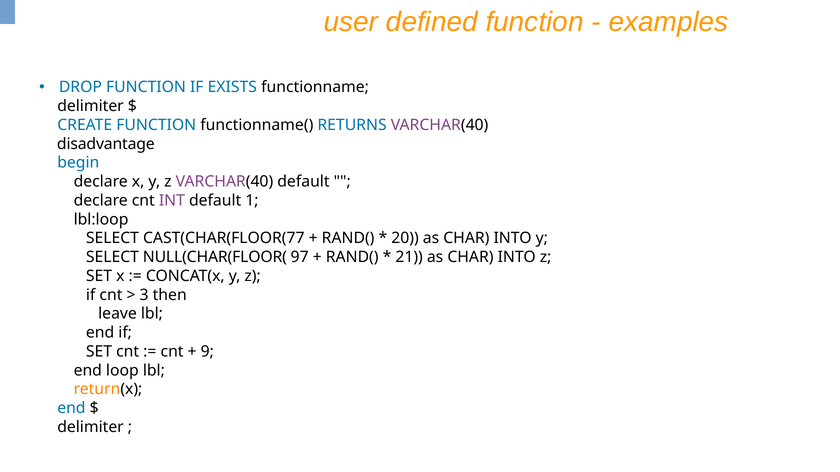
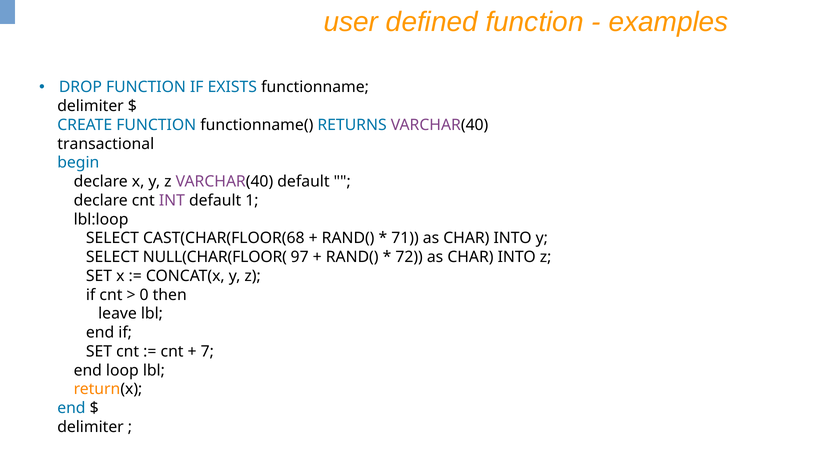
disadvantage: disadvantage -> transactional (106, 144)
CAST(CHAR(FLOOR(77: CAST(CHAR(FLOOR(77 -> CAST(CHAR(FLOOR(68 (224, 238)
20: 20 -> 71 (405, 238)
21: 21 -> 72 (409, 257)
3: 3 -> 0 (144, 295)
9: 9 -> 7 (207, 352)
